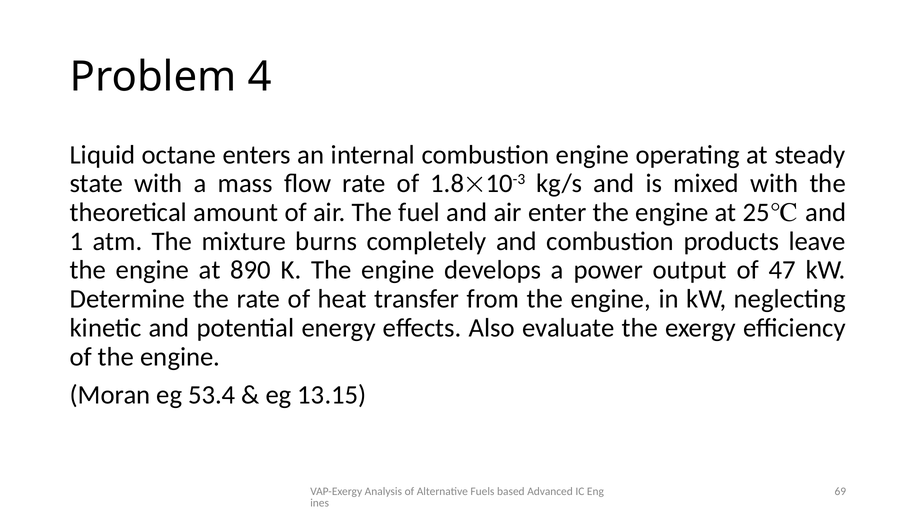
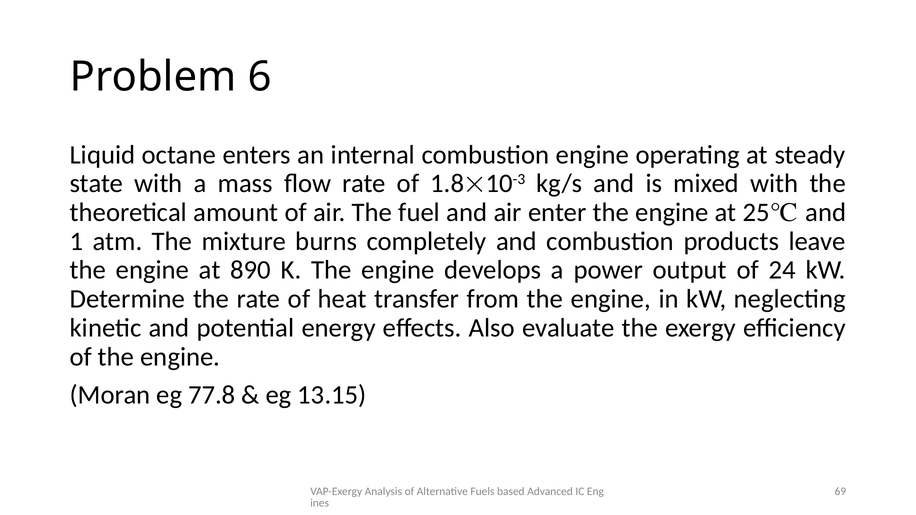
4: 4 -> 6 (260, 77)
47: 47 -> 24 (782, 270)
53.4: 53.4 -> 77.8 (212, 395)
